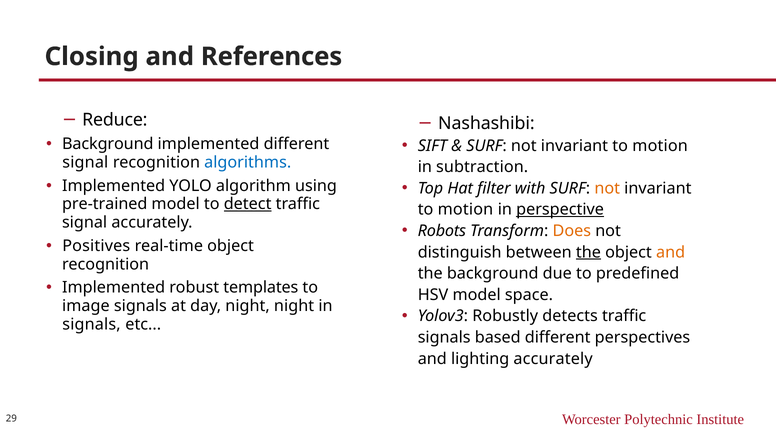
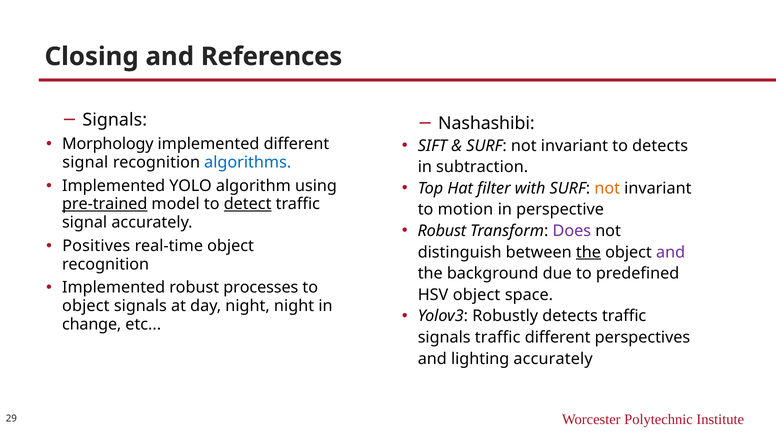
Reduce: Reduce -> Signals (115, 120)
Background: Background -> Morphology (108, 144)
motion: motion -> detects (660, 146)
pre-trained underline: none -> present (105, 204)
perspective underline: present -> none (560, 210)
Robots: Robots -> Robust (442, 231)
Does colour: orange -> purple (572, 231)
and colour: orange -> purple (671, 253)
templates: templates -> processes (261, 288)
HSV model: model -> object (477, 295)
image: image -> object (86, 306)
signals: signals -> change (92, 325)
signals based: based -> traffic (498, 338)
